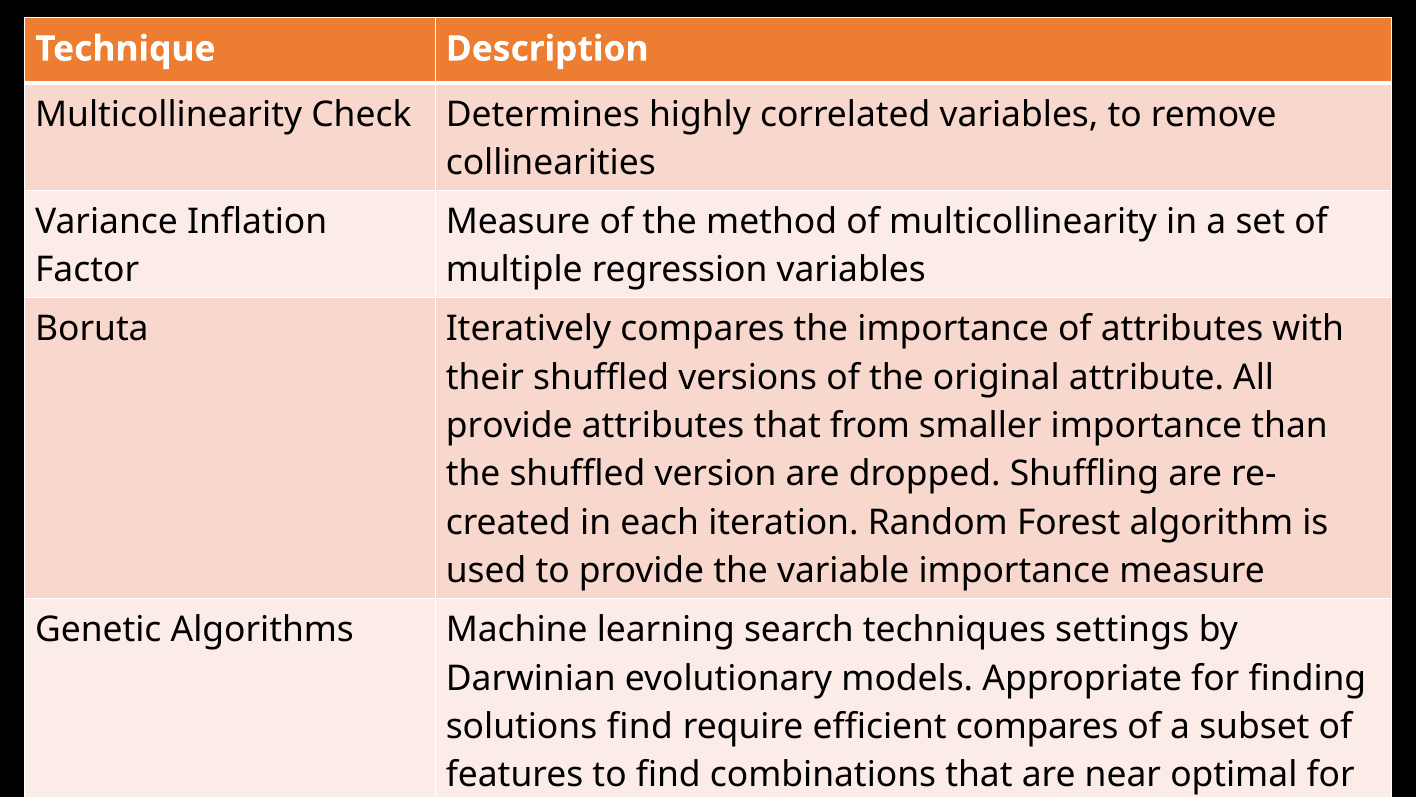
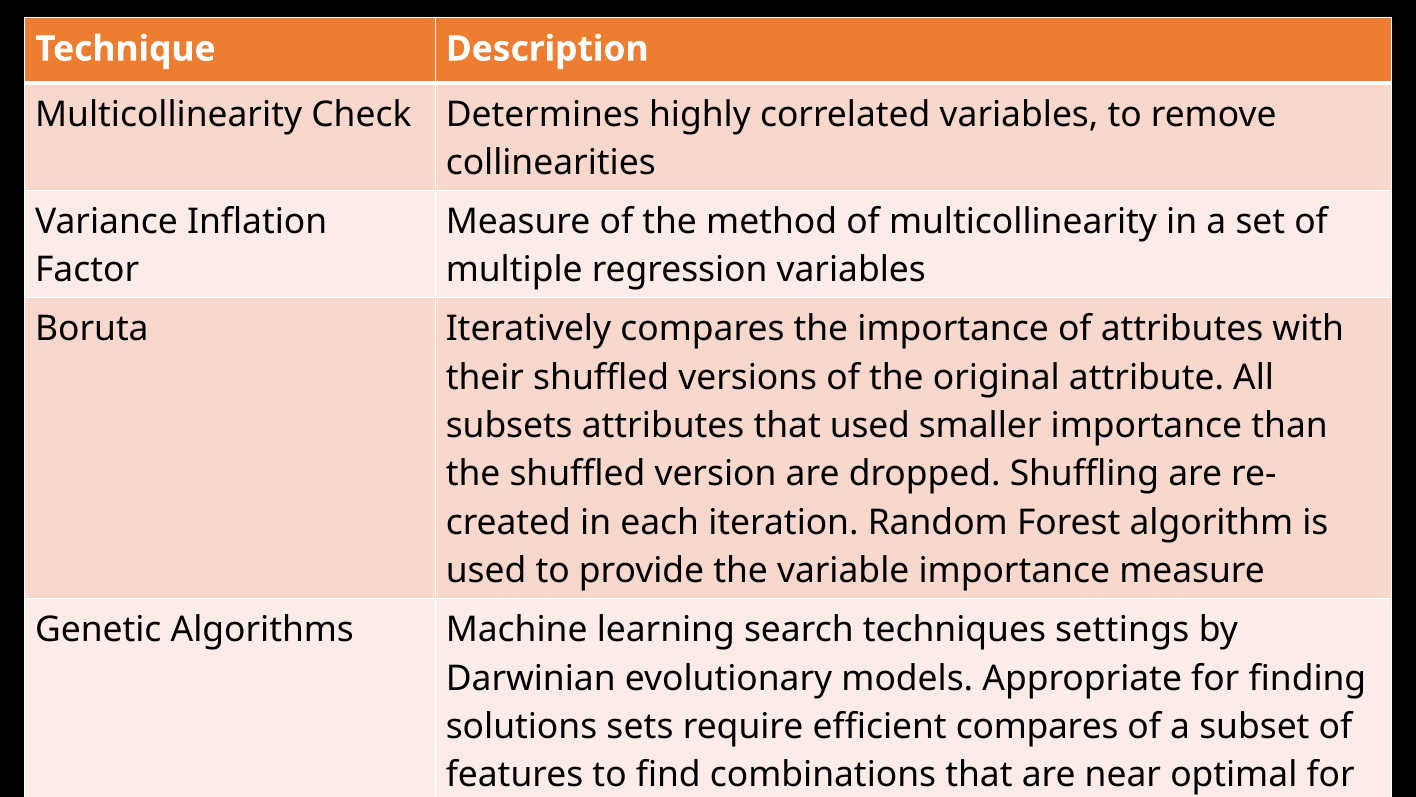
provide: provide -> subsets (509, 426)
that from: from -> used (870, 426)
solutions find: find -> sets (640, 726)
